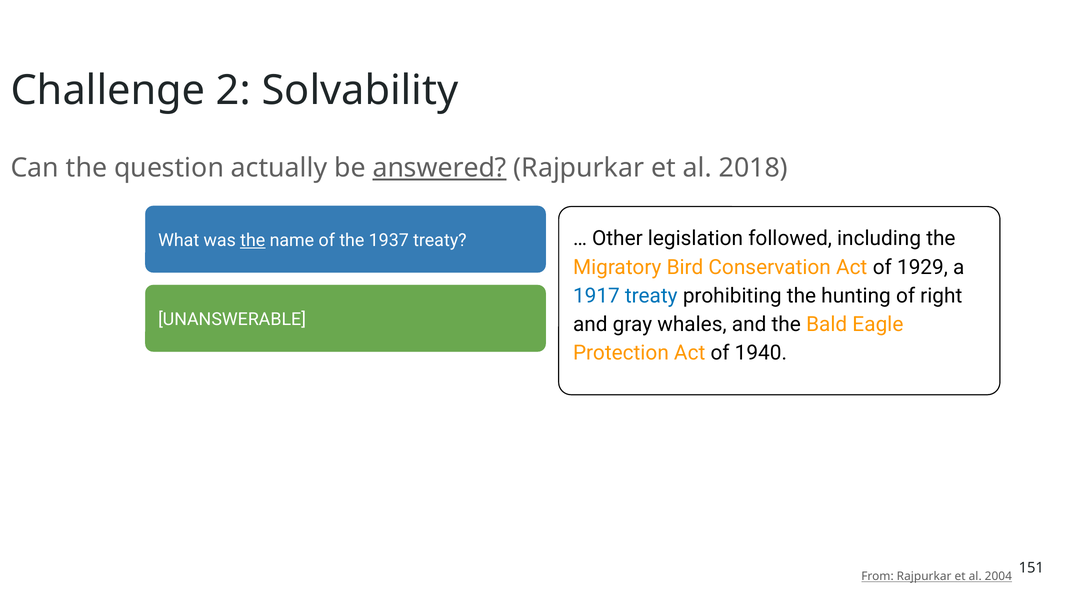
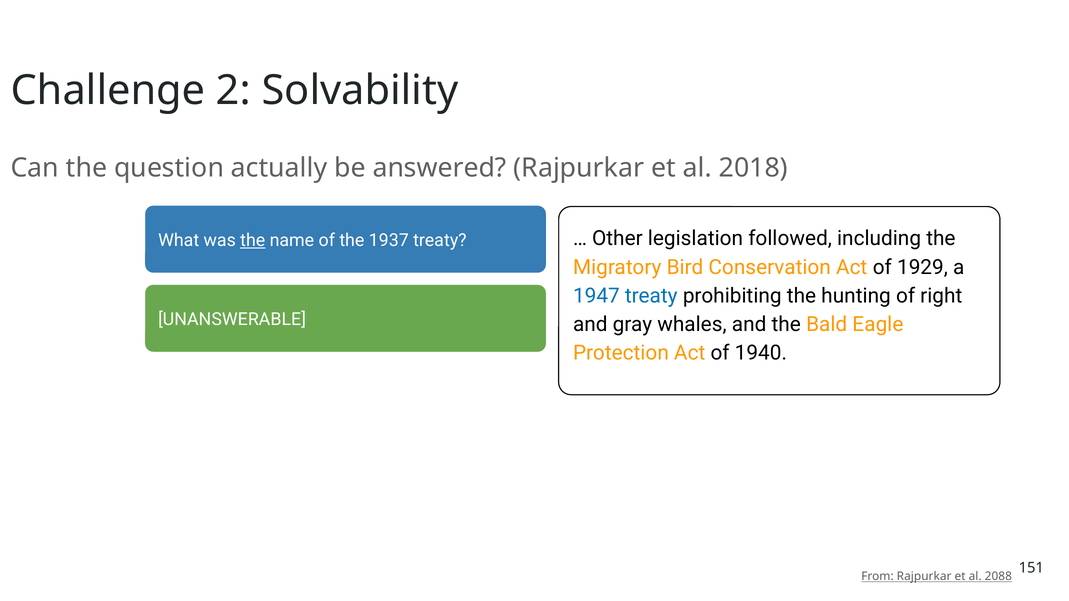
answered underline: present -> none (440, 168)
1917: 1917 -> 1947 (596, 296)
2004: 2004 -> 2088 (998, 577)
